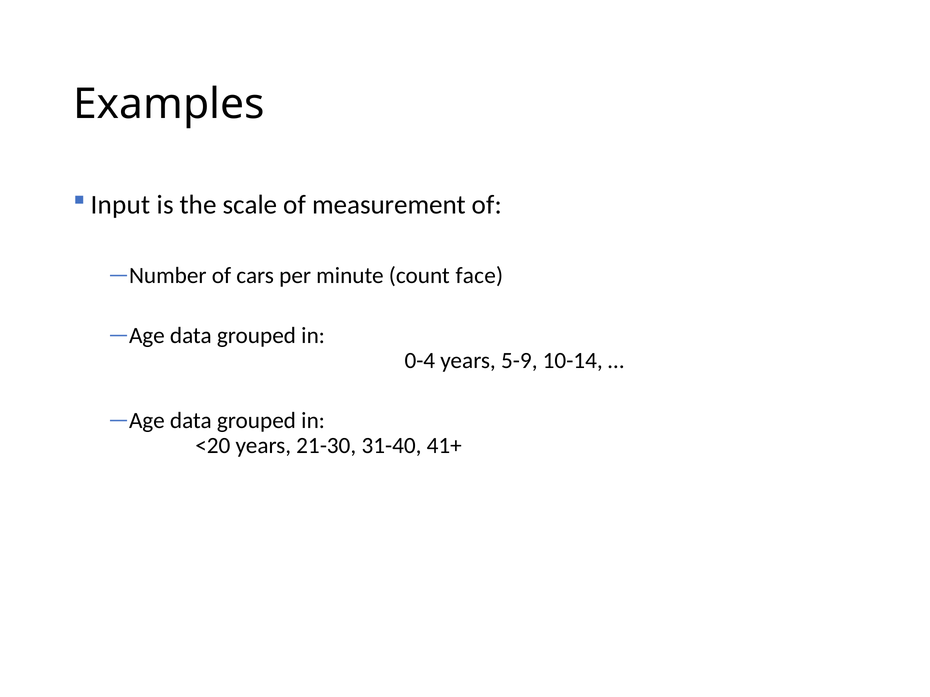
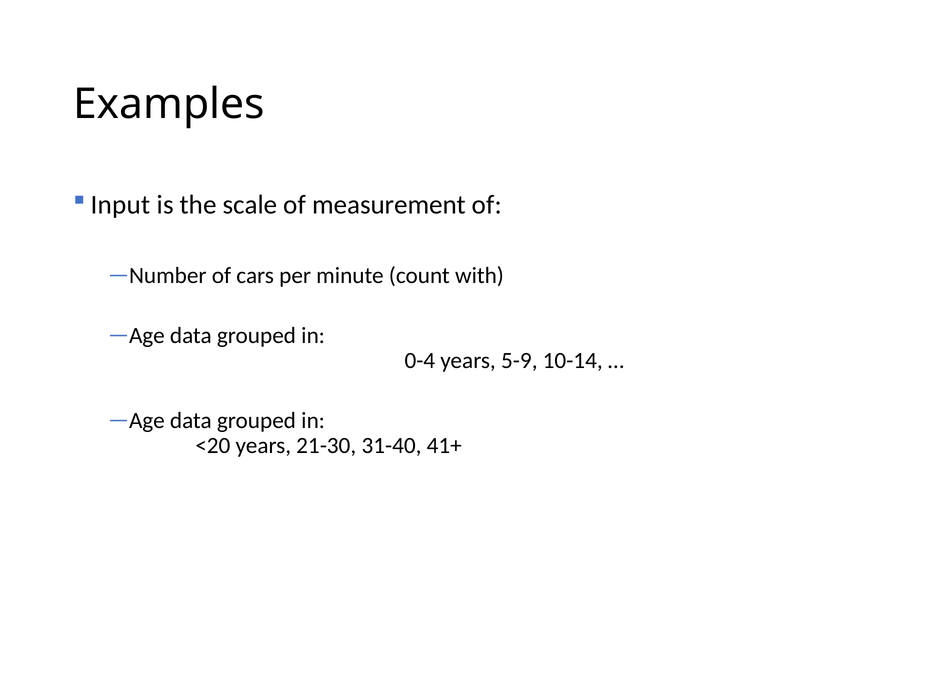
face: face -> with (479, 276)
